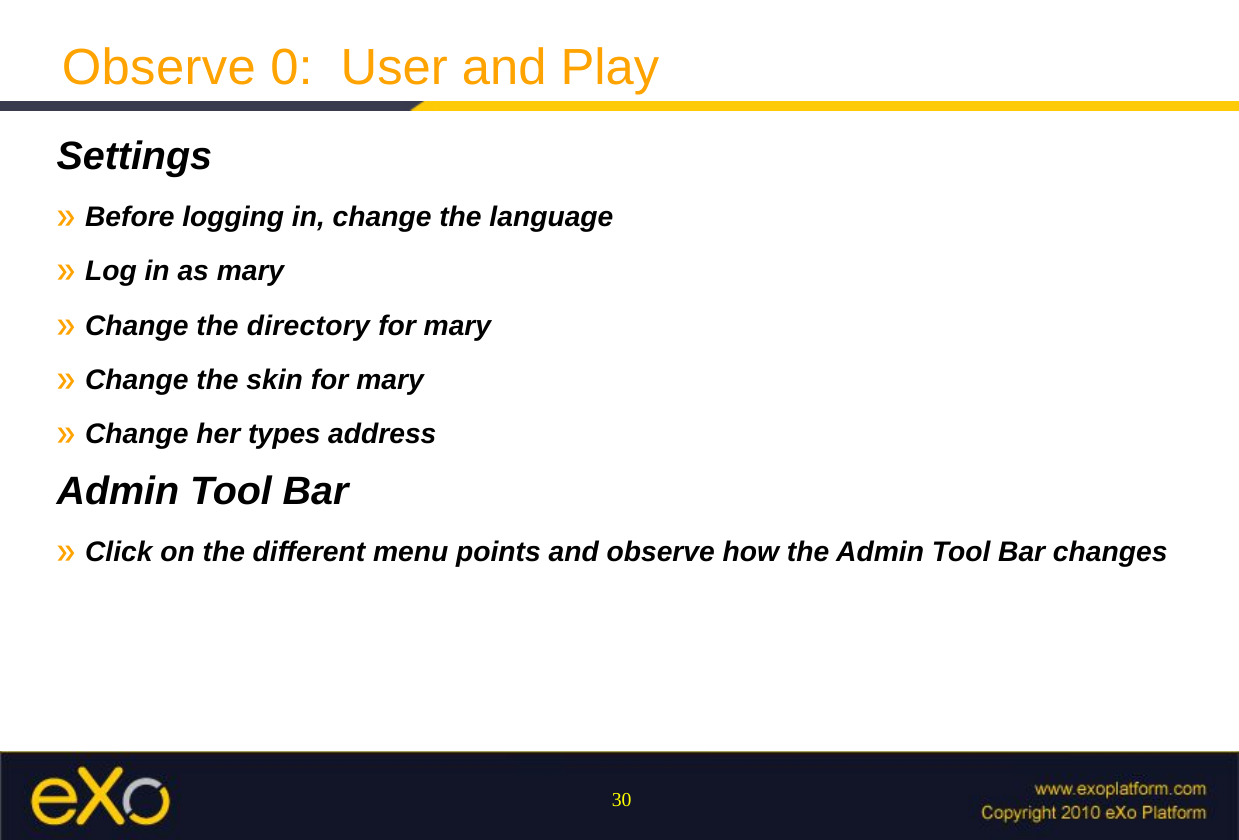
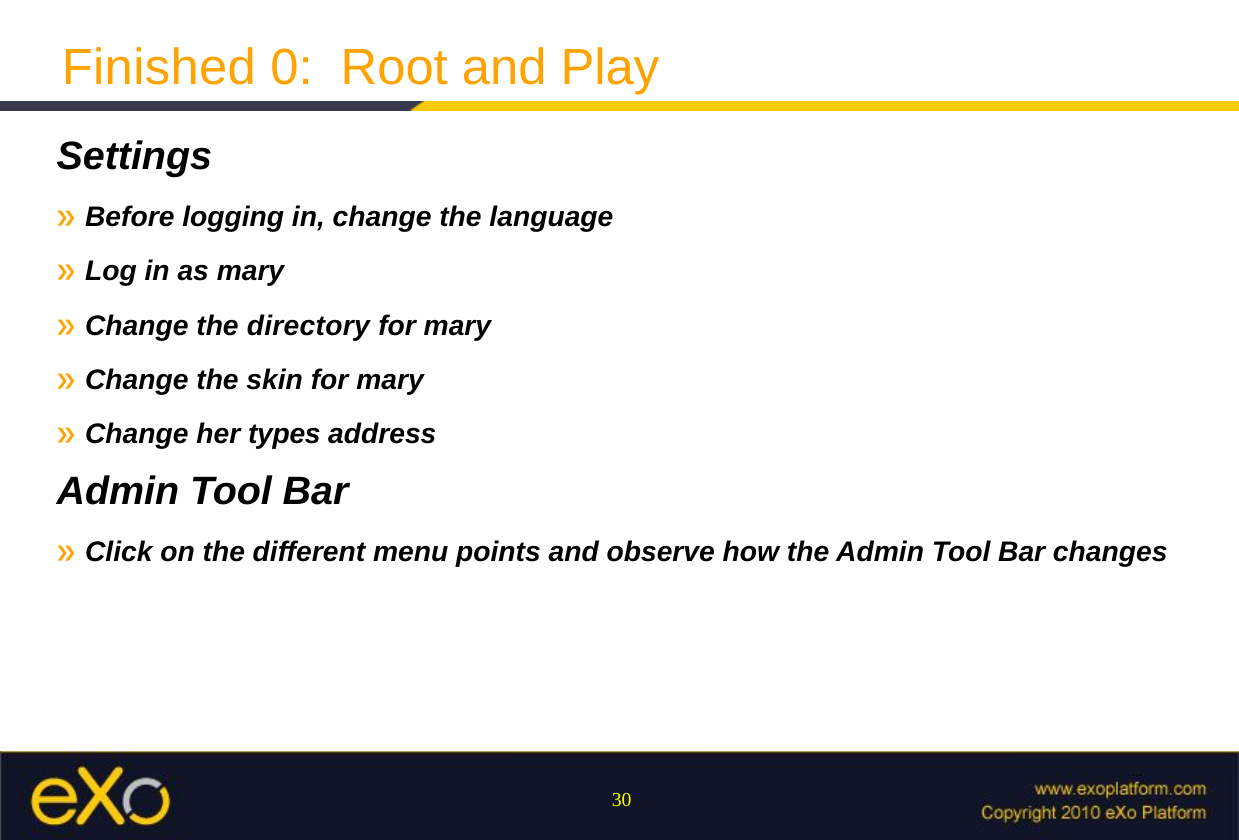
Observe: Observe -> Finished (159, 68)
User: User -> Root (394, 68)
